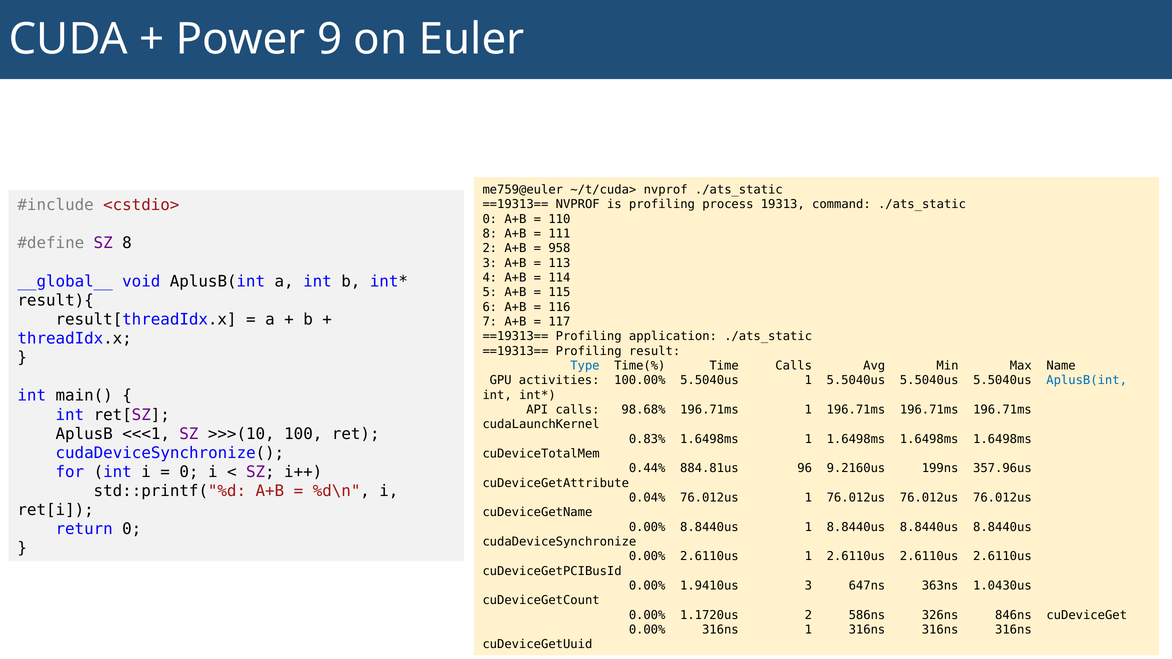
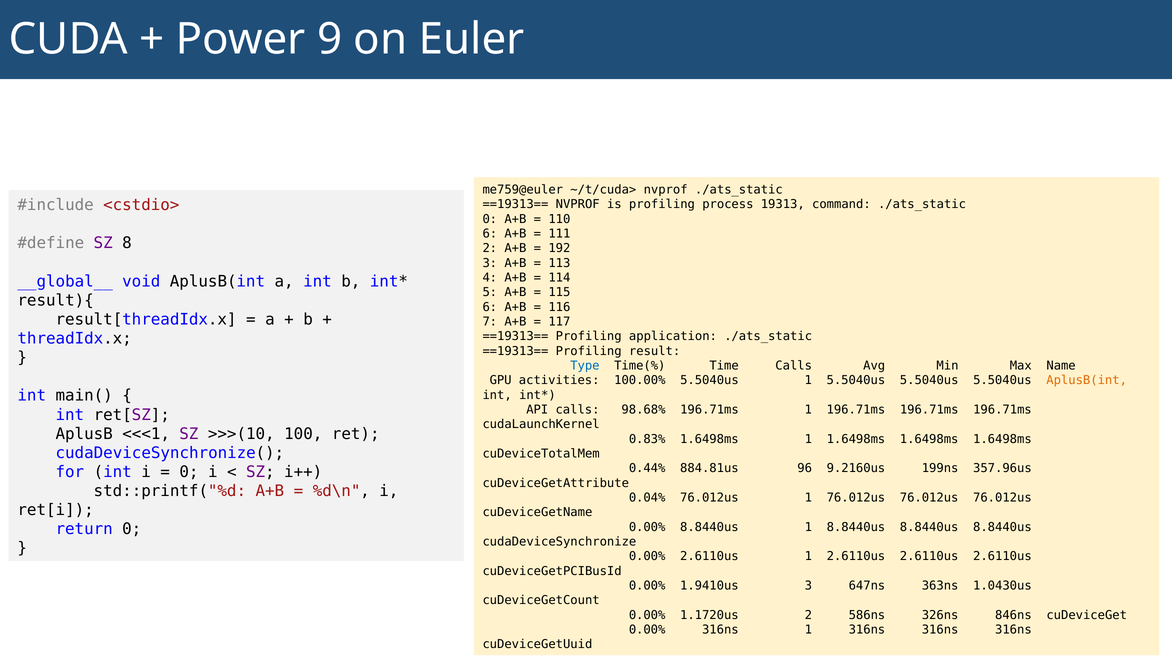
8: 8 -> 6 (490, 234)
958: 958 -> 192 (559, 248)
AplusB(int colour: blue -> orange (1087, 381)
